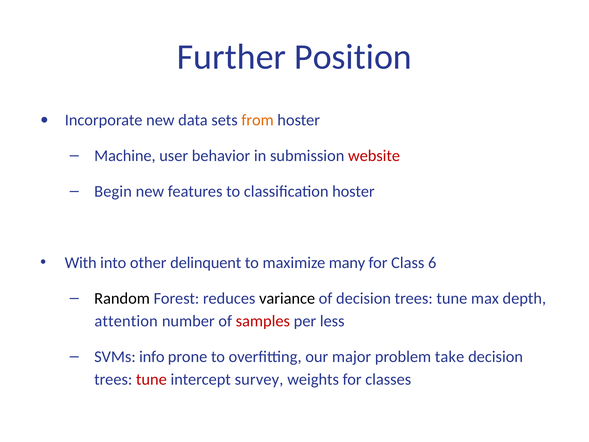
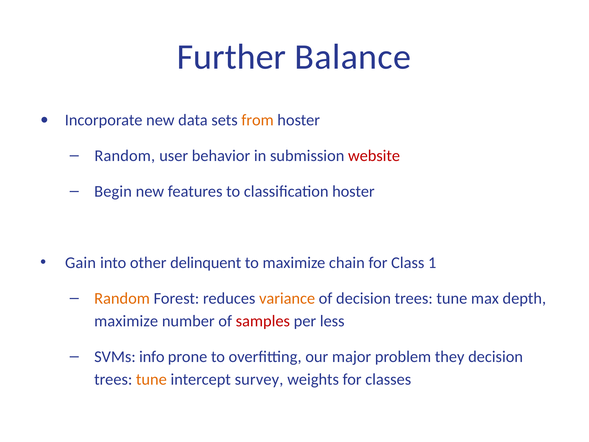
Position: Position -> Balance (353, 57)
Machine: Machine -> Random (125, 156)
With: With -> Gain (80, 263)
many: many -> chain (347, 263)
6: 6 -> 1 (432, 263)
Random colour: black -> orange (122, 298)
variance colour: black -> orange (287, 298)
attention: attention -> maximize (126, 321)
take: take -> they (450, 357)
tune colour: red -> orange (151, 379)
